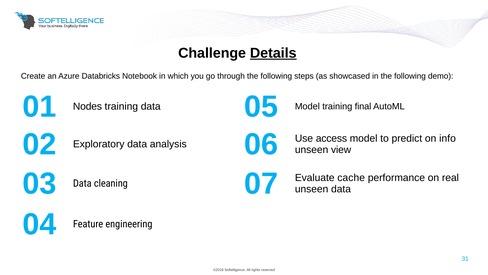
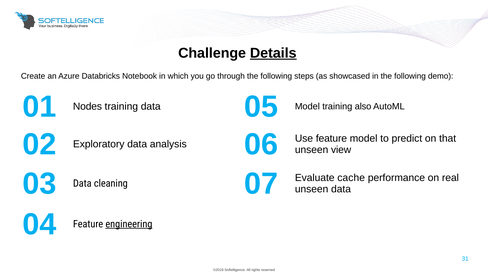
final: final -> also (363, 106)
Use access: access -> feature (331, 138)
info: info -> that (448, 138)
engineering underline: none -> present (129, 224)
